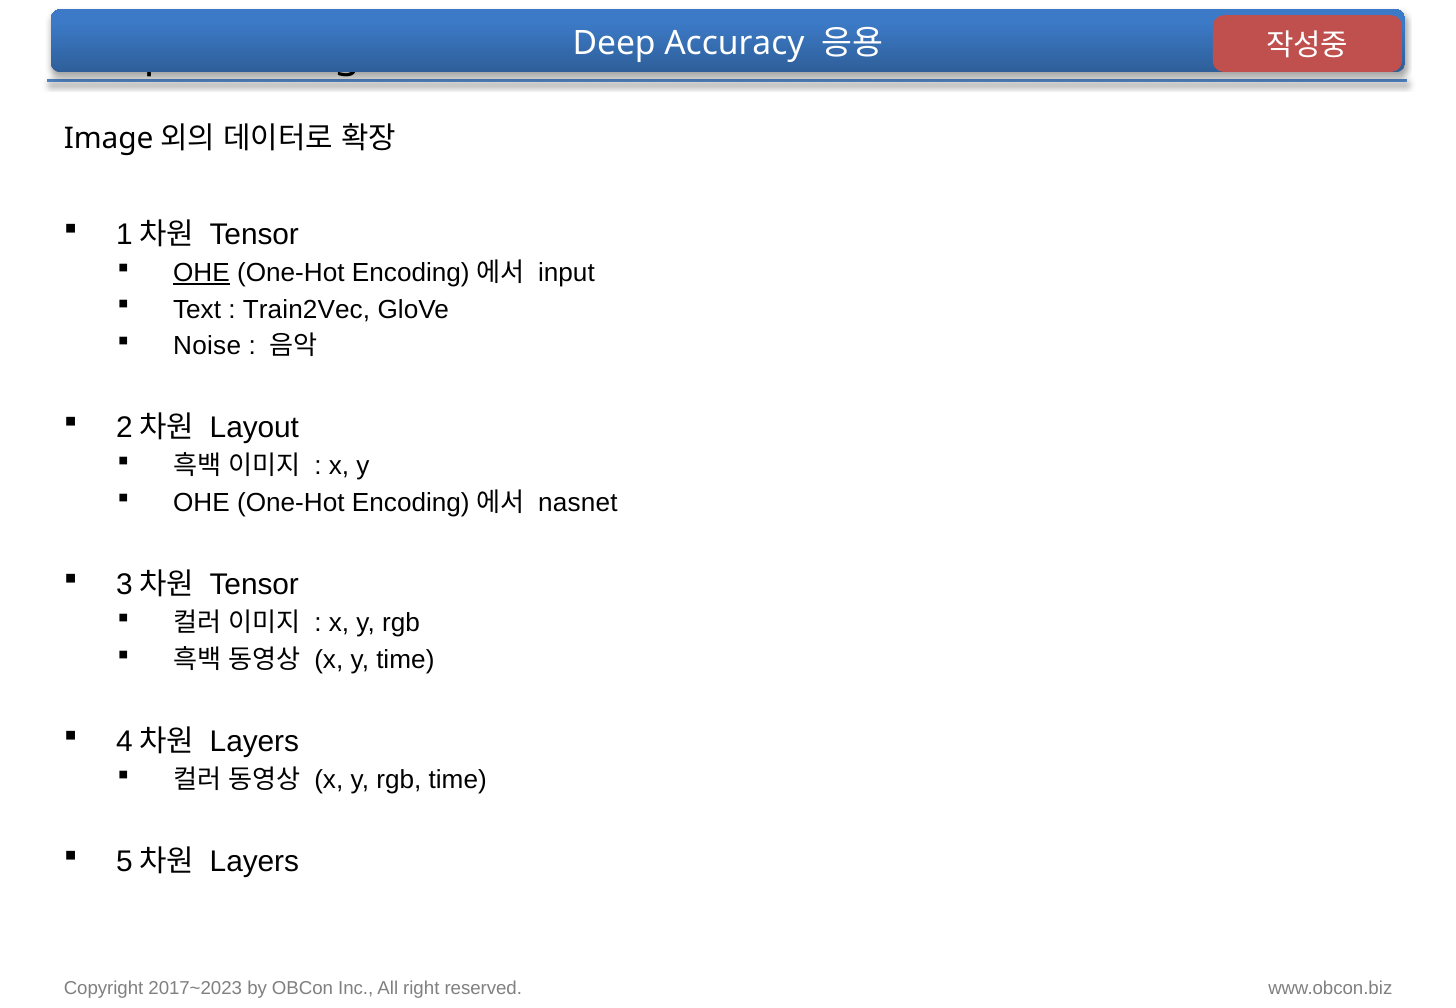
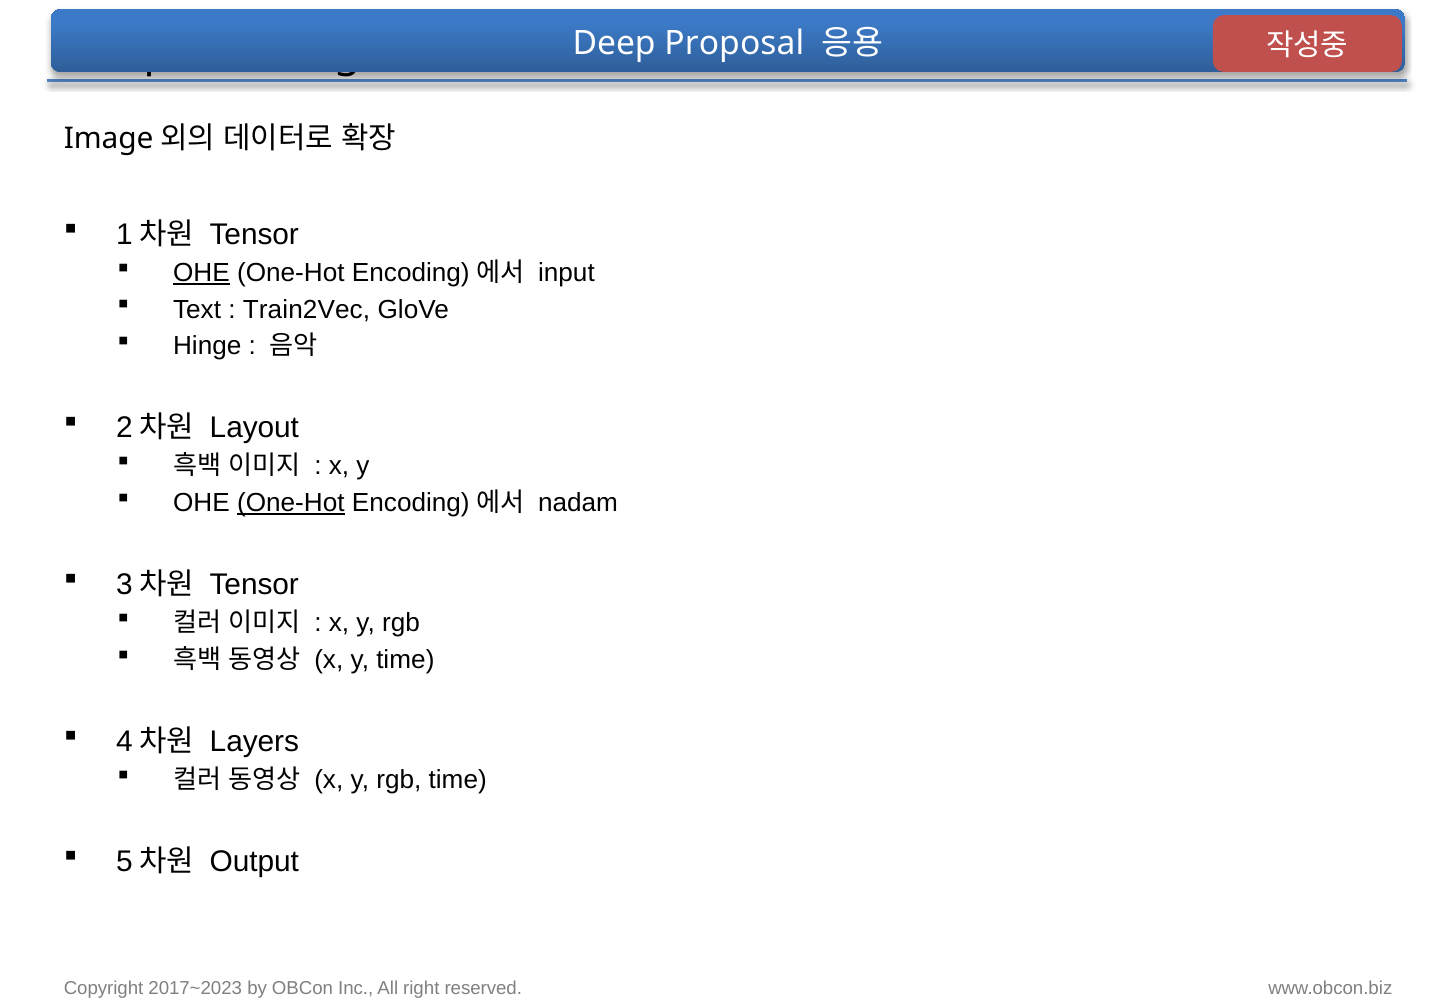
Accuracy: Accuracy -> Proposal (734, 43)
Noise: Noise -> Hinge (207, 346)
One-Hot underline: none -> present (291, 503)
nasnet: nasnet -> nadam (578, 503)
Layers: Layers -> Output (254, 862)
